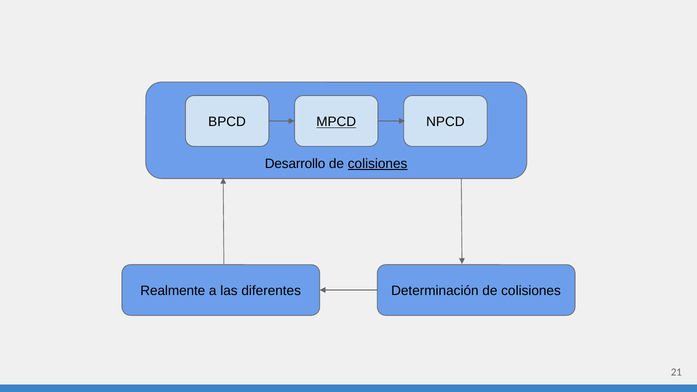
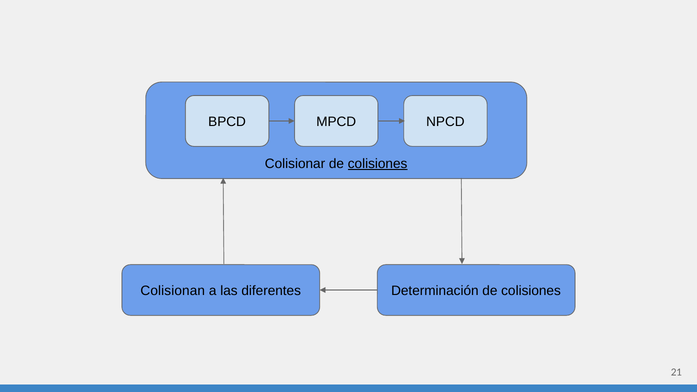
MPCD underline: present -> none (336, 122)
Desarrollo: Desarrollo -> Colisionar (295, 164)
Realmente: Realmente -> Colisionan (173, 291)
